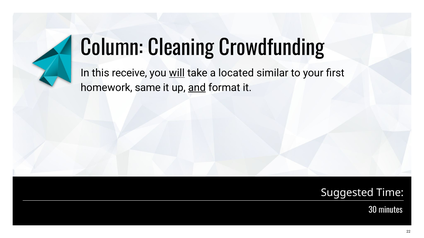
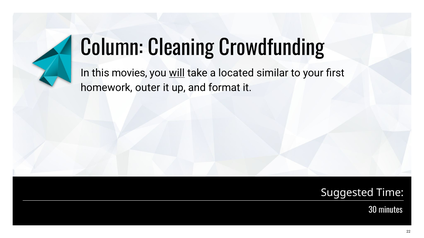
receive: receive -> movies (129, 73)
same: same -> outer (148, 88)
and underline: present -> none (197, 88)
